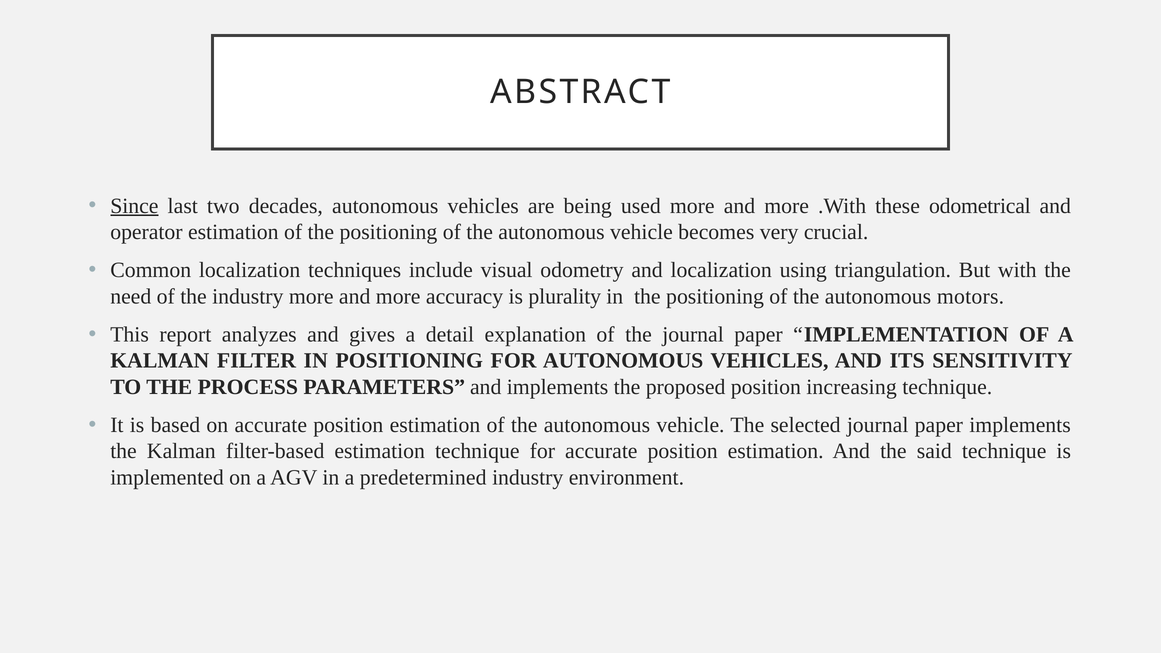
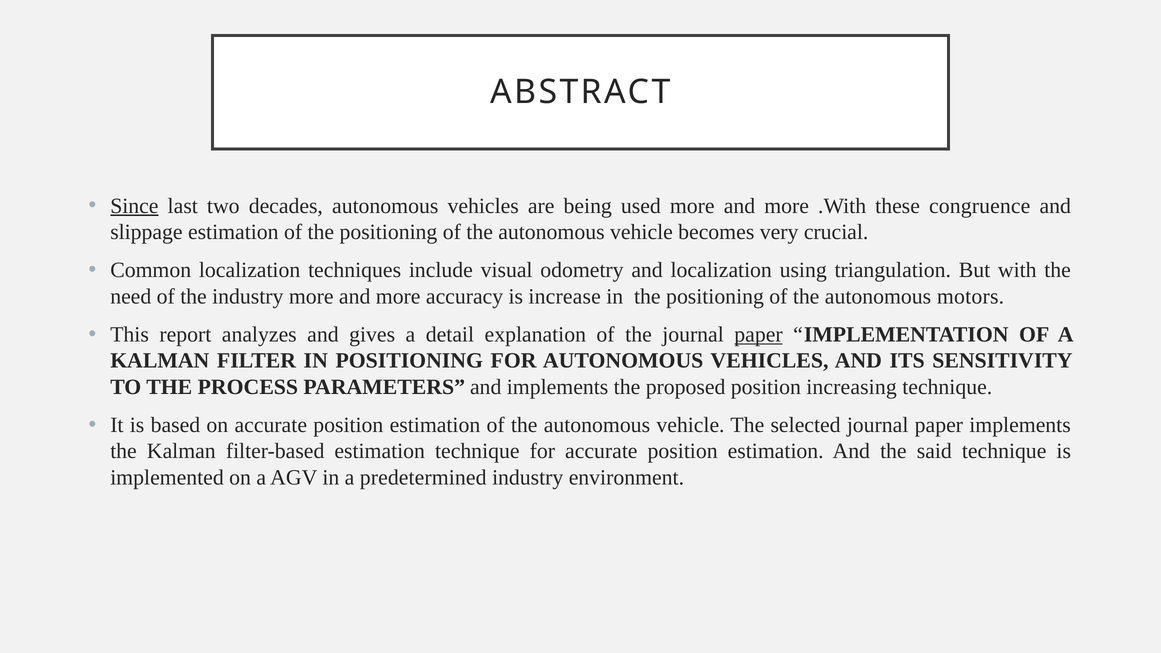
odometrical: odometrical -> congruence (980, 206)
operator: operator -> slippage (146, 232)
plurality: plurality -> increase (565, 296)
paper underline: none -> present (758, 335)
